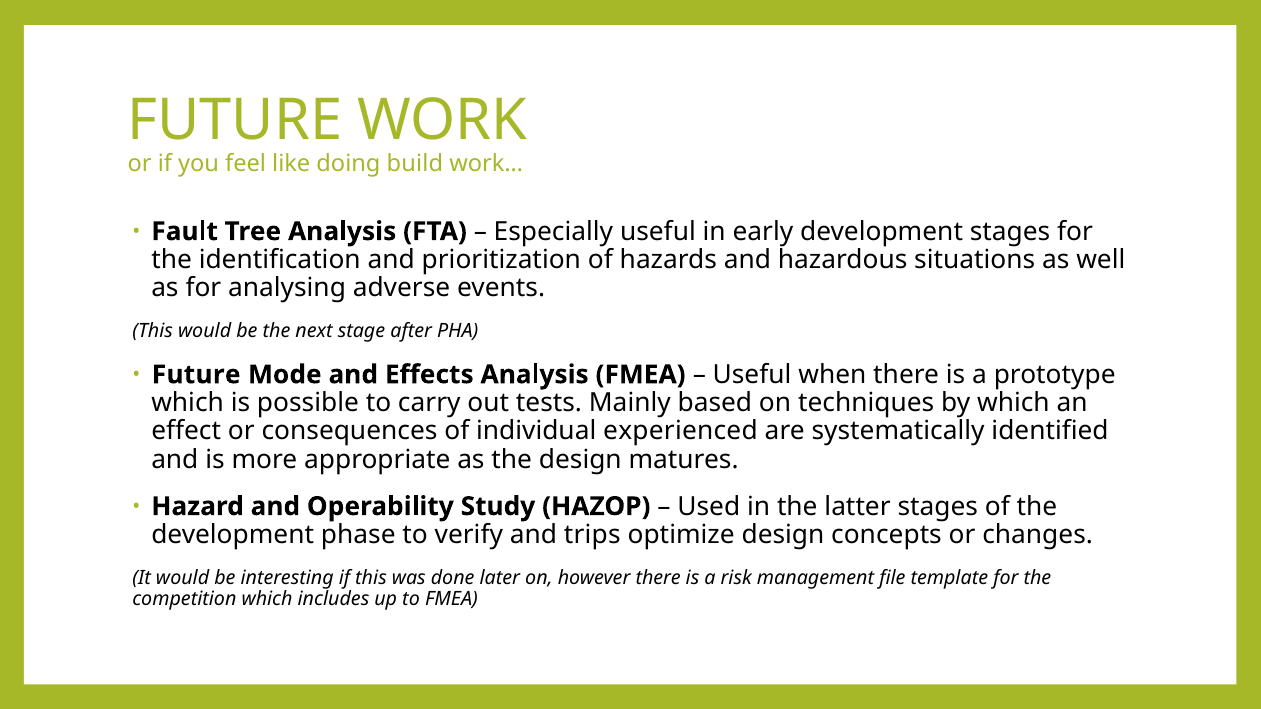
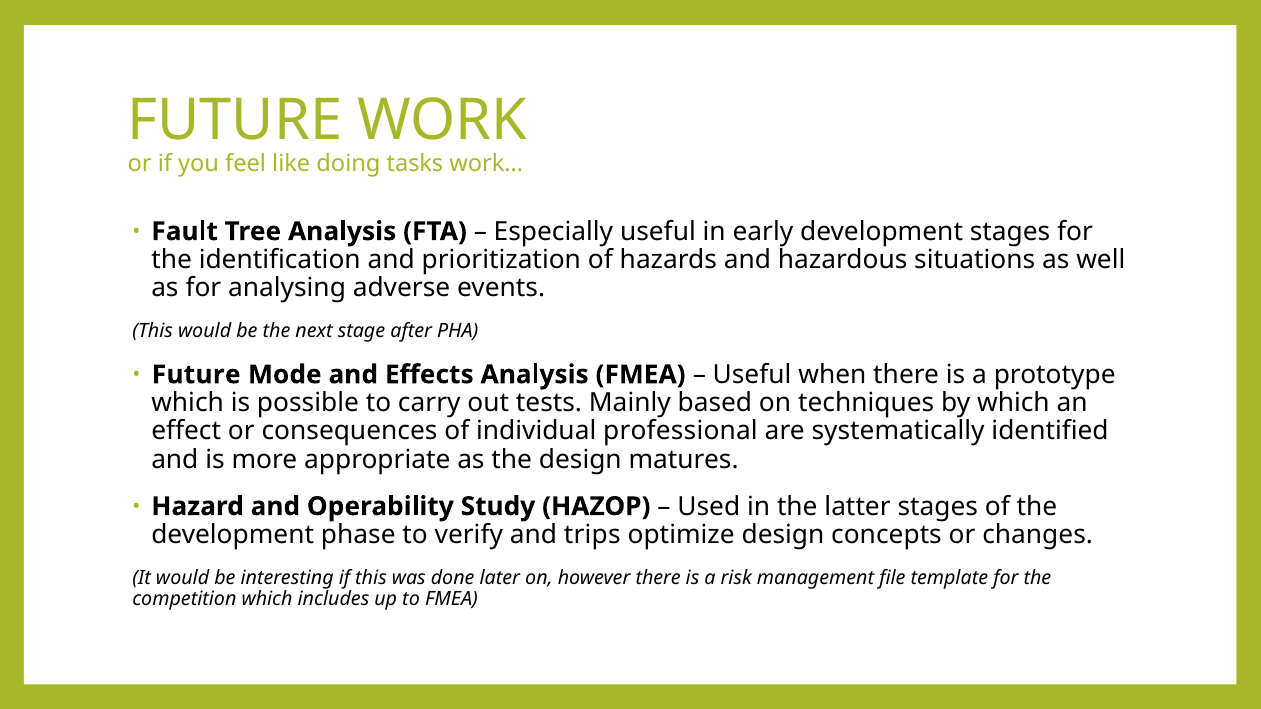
build: build -> tasks (415, 164)
experienced: experienced -> professional (680, 432)
